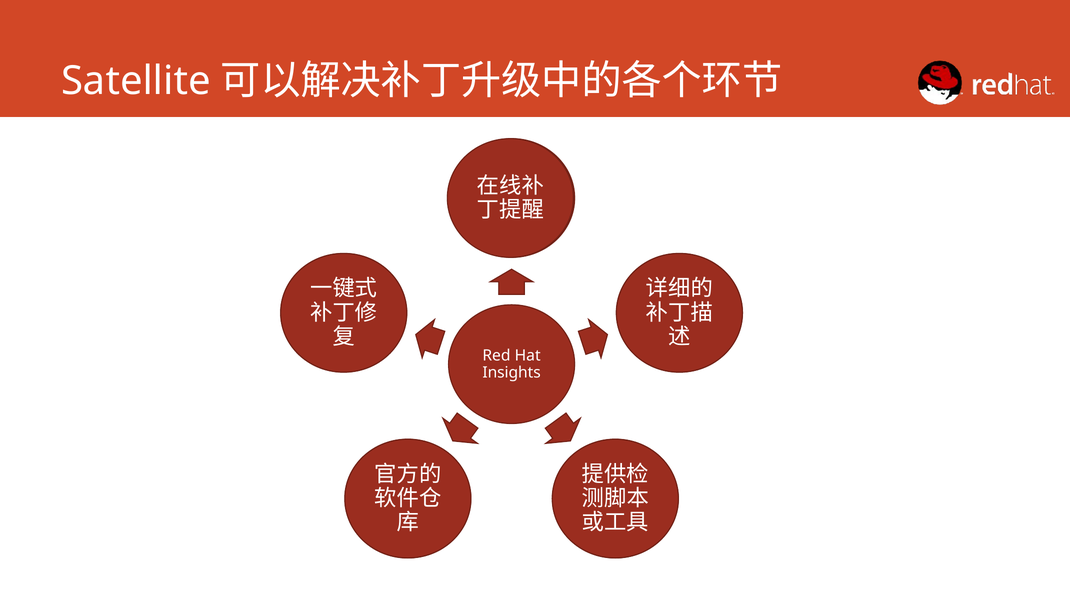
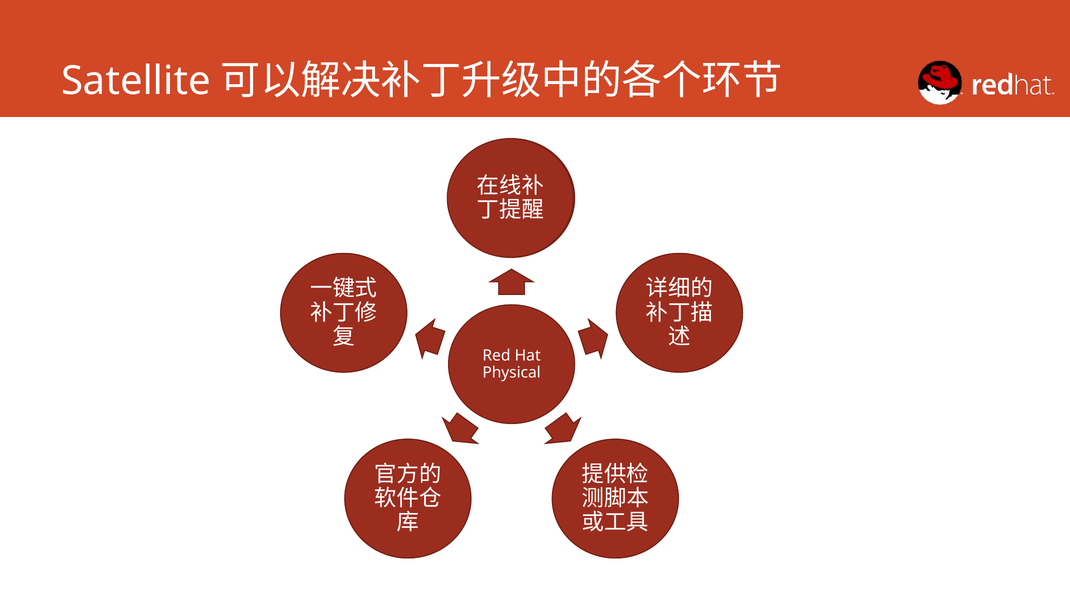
Insights: Insights -> Physical (512, 372)
